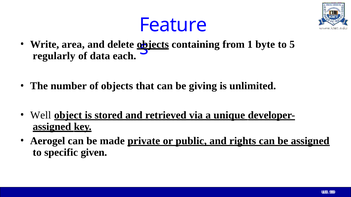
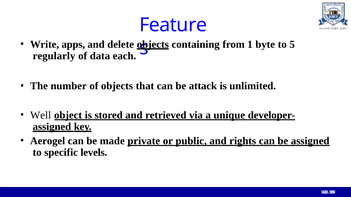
area: area -> apps (73, 44)
giving: giving -> attack (203, 86)
given: given -> levels (94, 153)
